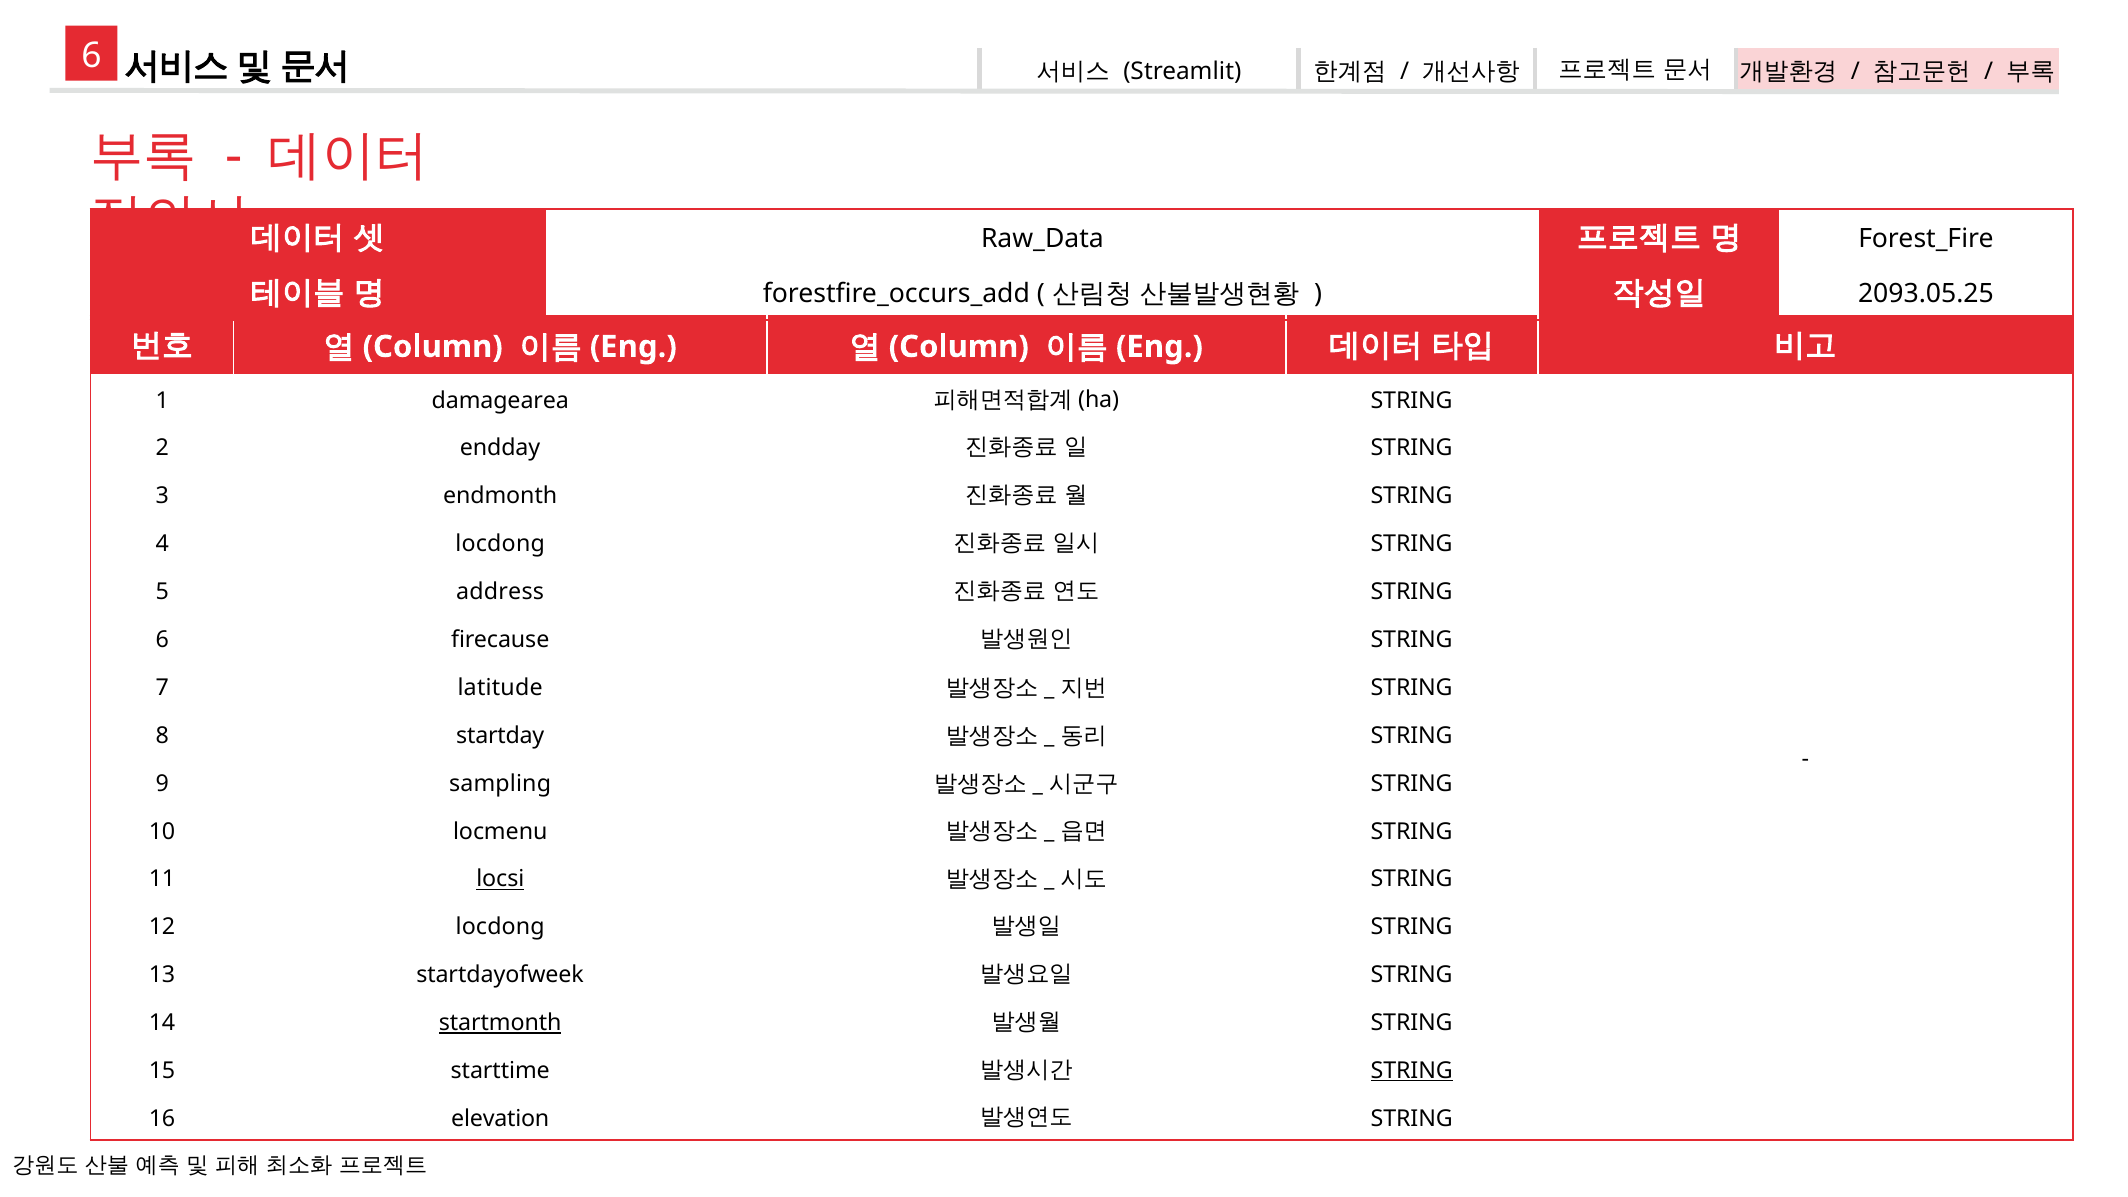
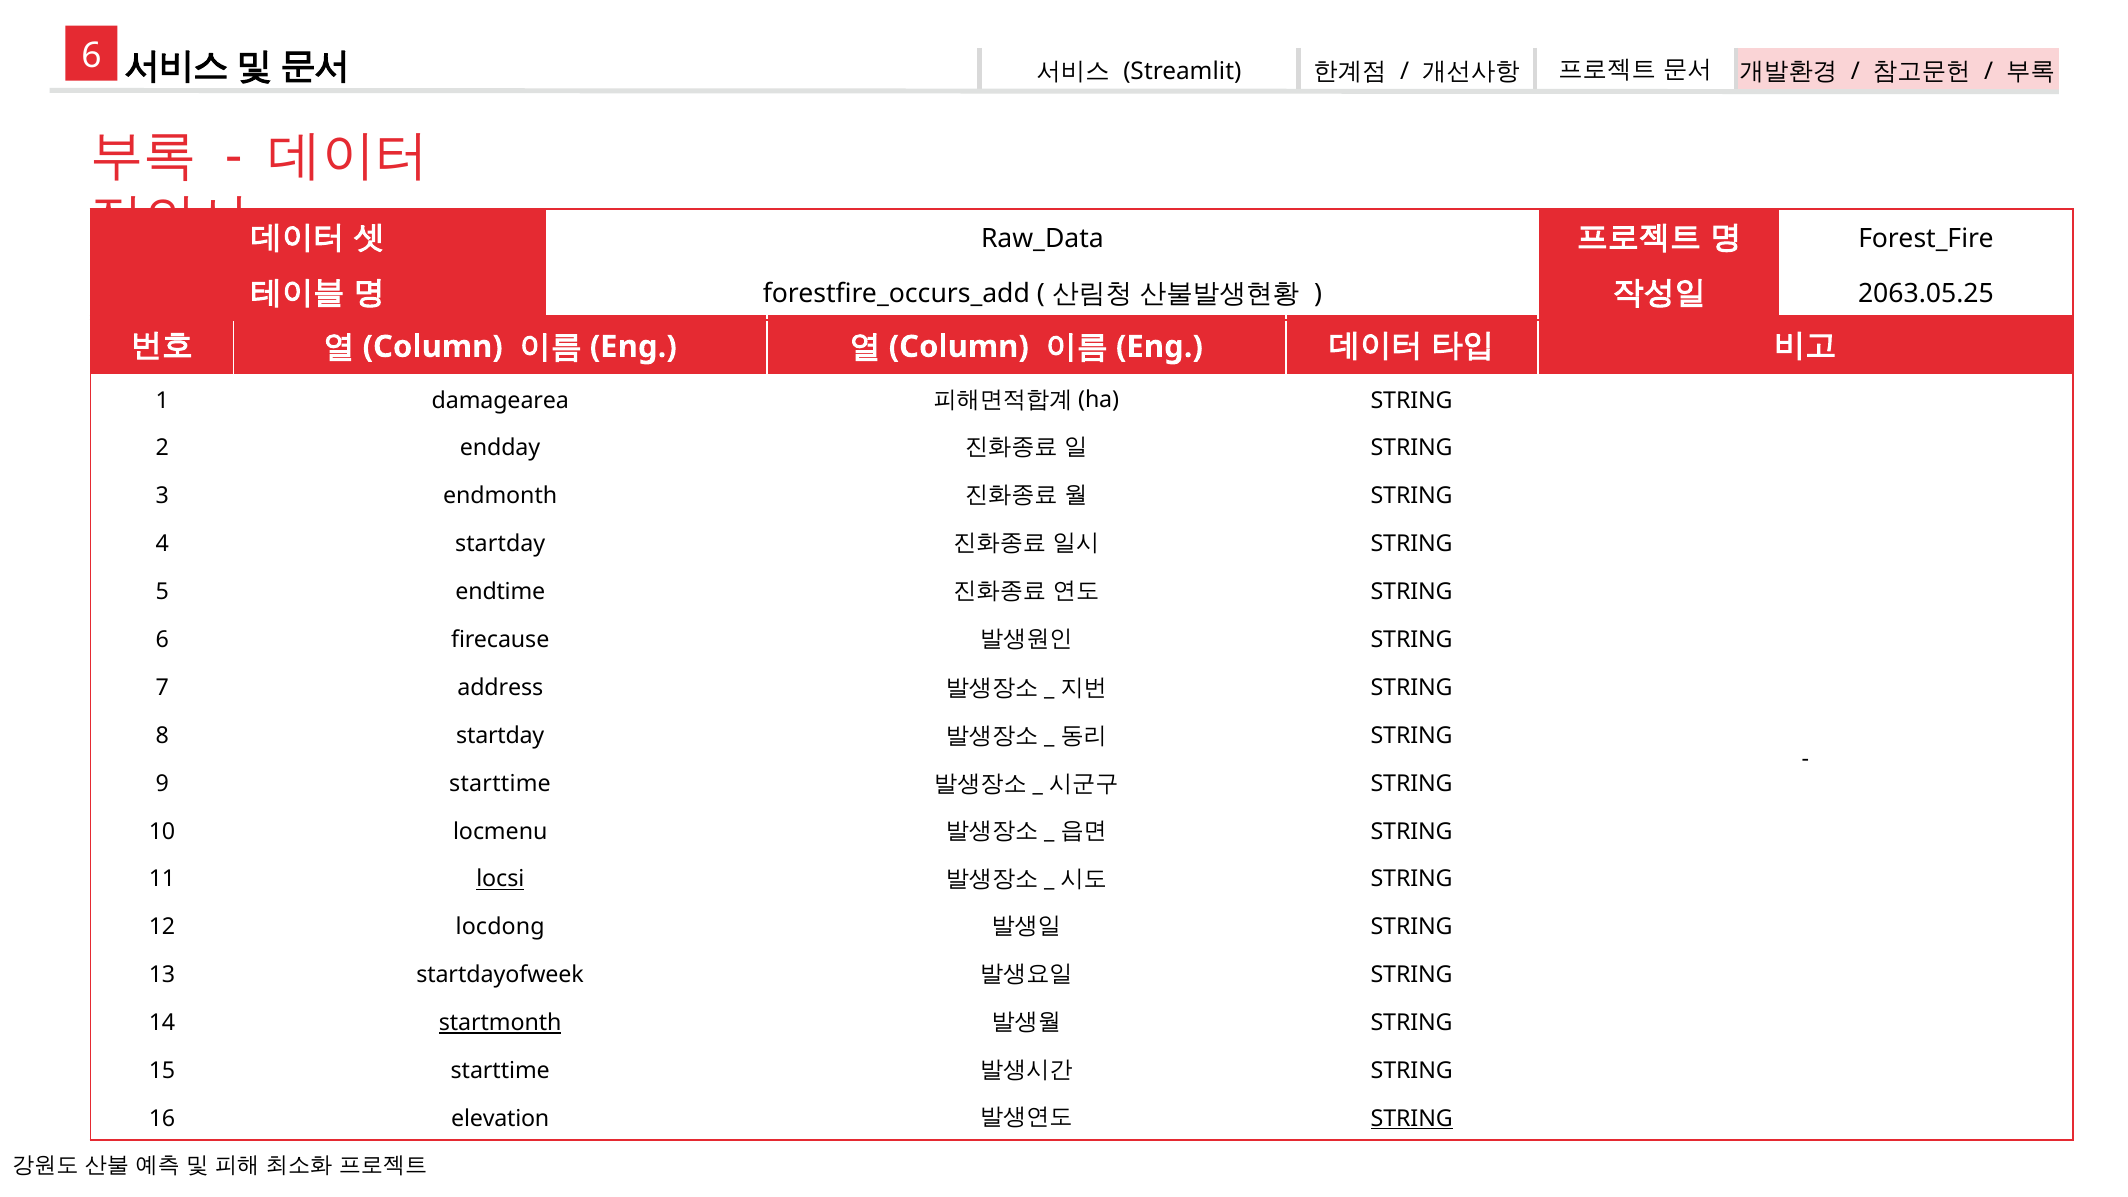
2093.05.25: 2093.05.25 -> 2063.05.25 (1926, 294)
4 locdong: locdong -> startday (500, 544)
address: address -> endtime (500, 592)
latitude: latitude -> address (500, 688)
9 sampling: sampling -> starttime (500, 783)
STRING underline: present -> none (1412, 1071)
STRING underline: none -> present (1412, 1119)
